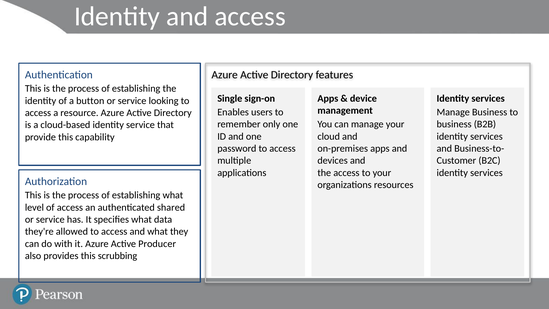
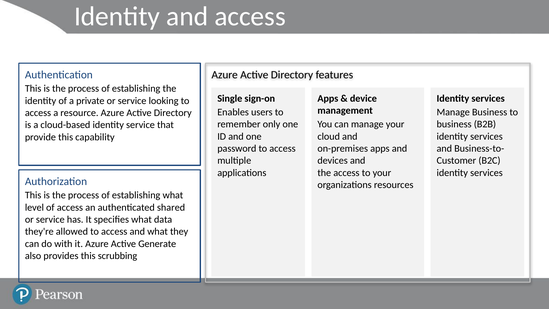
button: button -> private (90, 101)
Producer: Producer -> Generate (157, 244)
